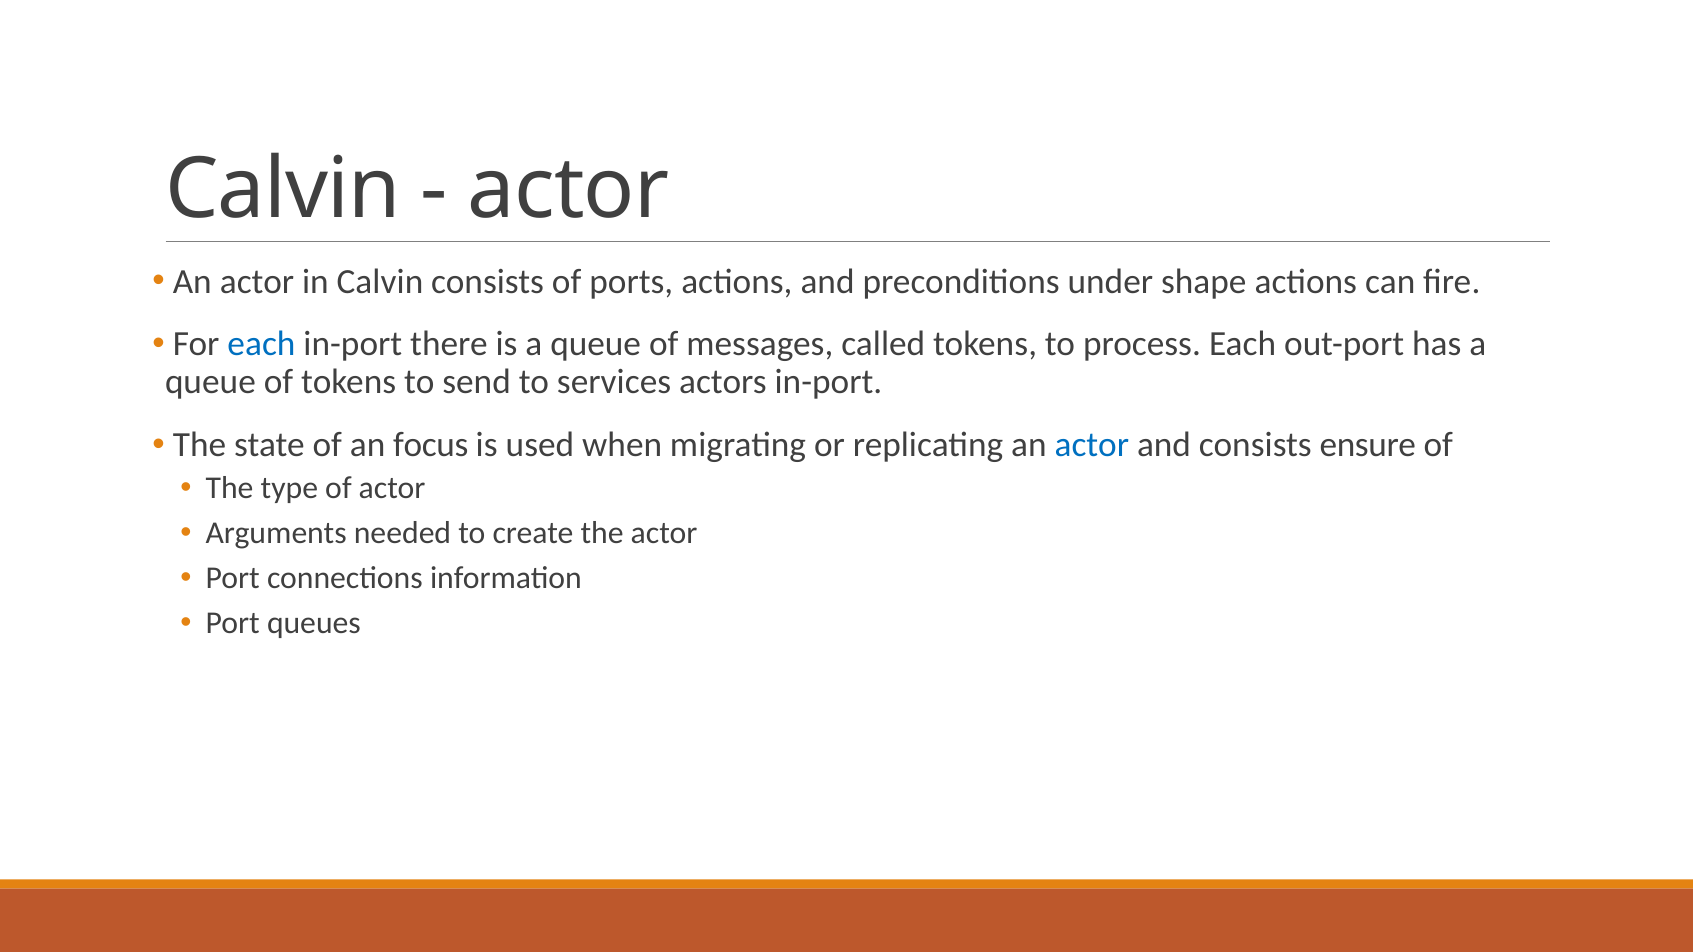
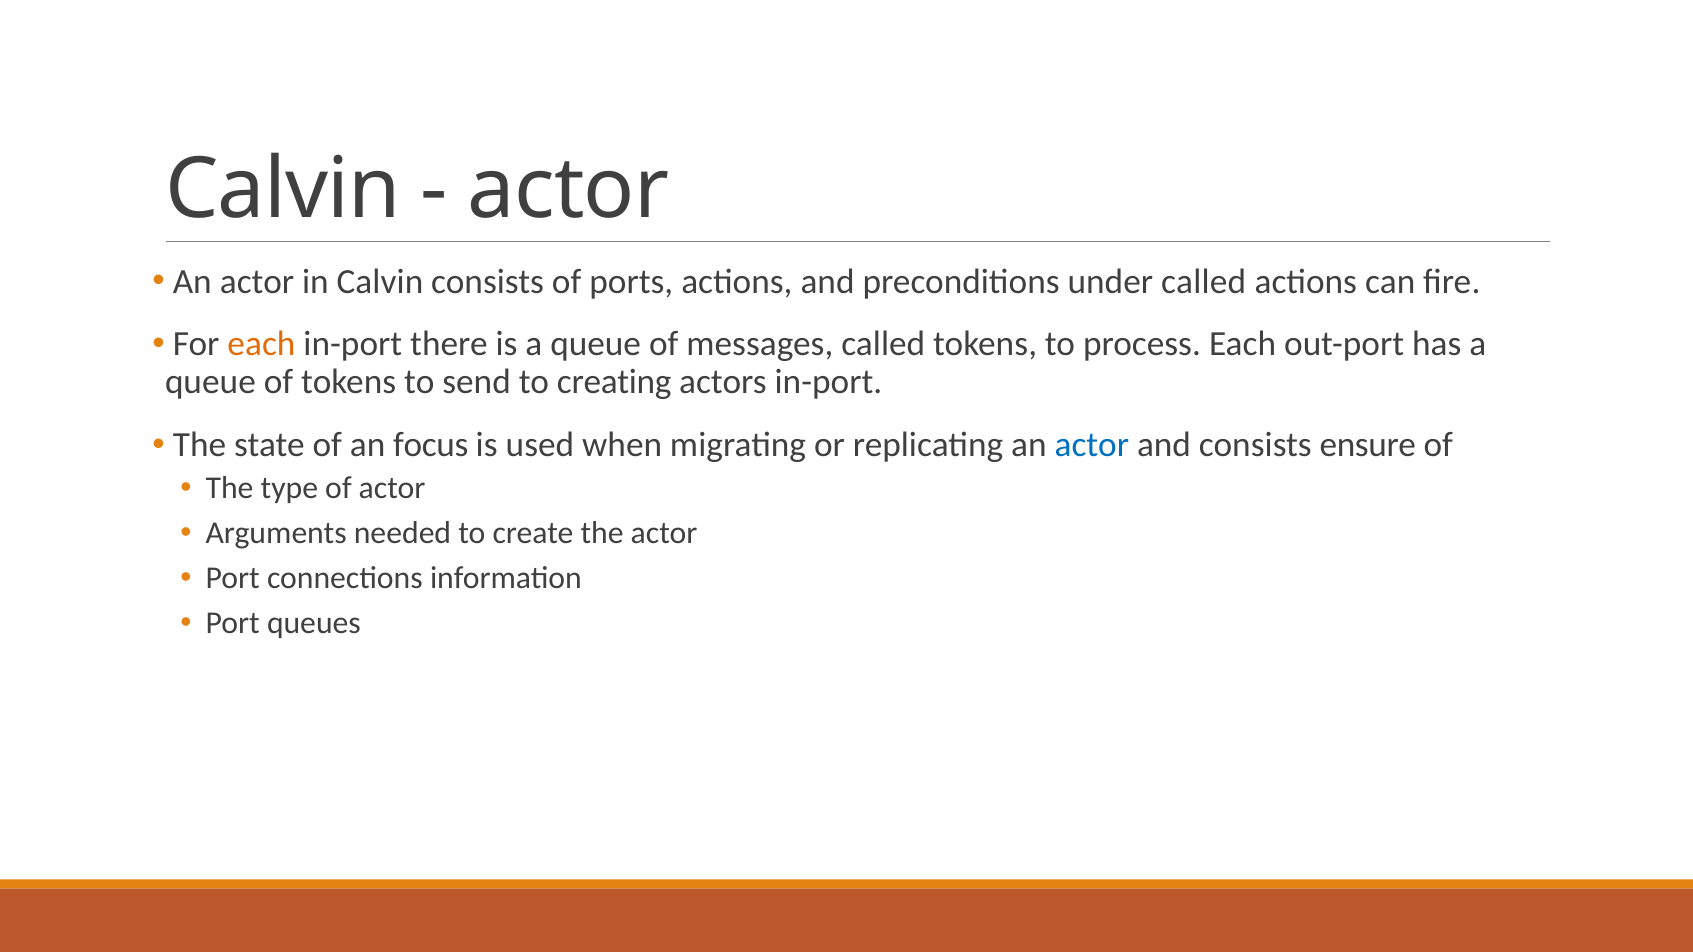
under shape: shape -> called (1204, 281)
each colour: blue -> orange (261, 344)
services: services -> creating (614, 382)
